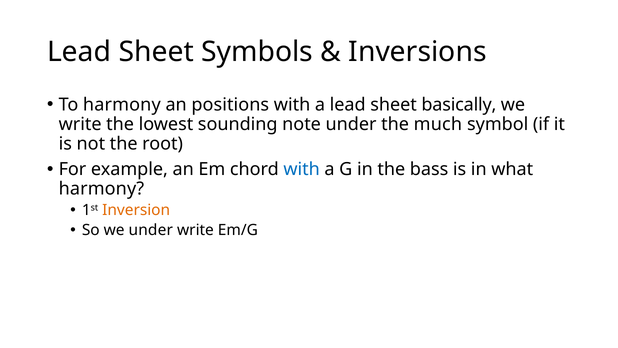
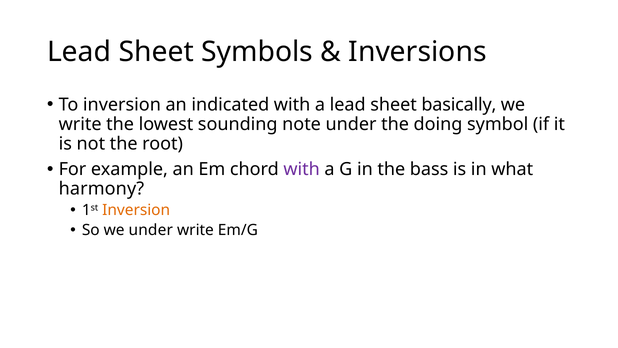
To harmony: harmony -> inversion (122, 104)
positions: positions -> indicated (230, 104)
much: much -> doing (438, 124)
with colour: blue -> purple (302, 169)
